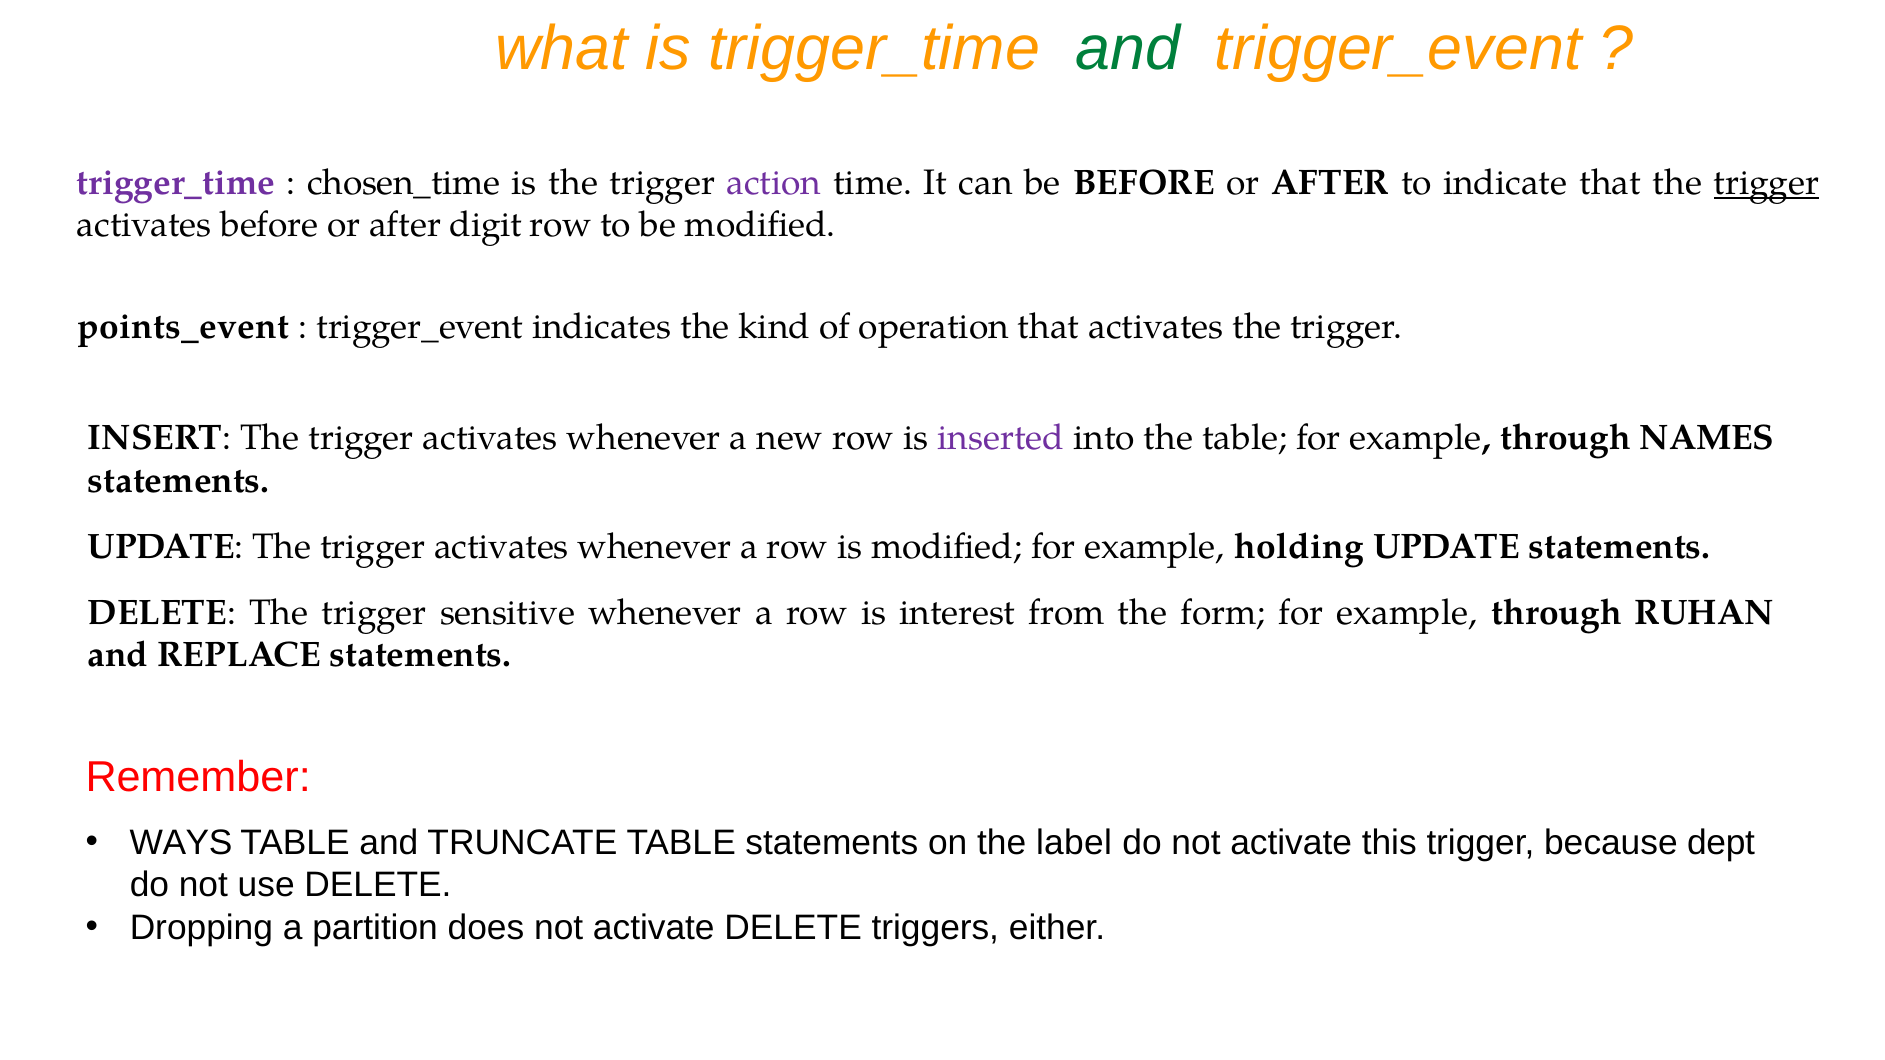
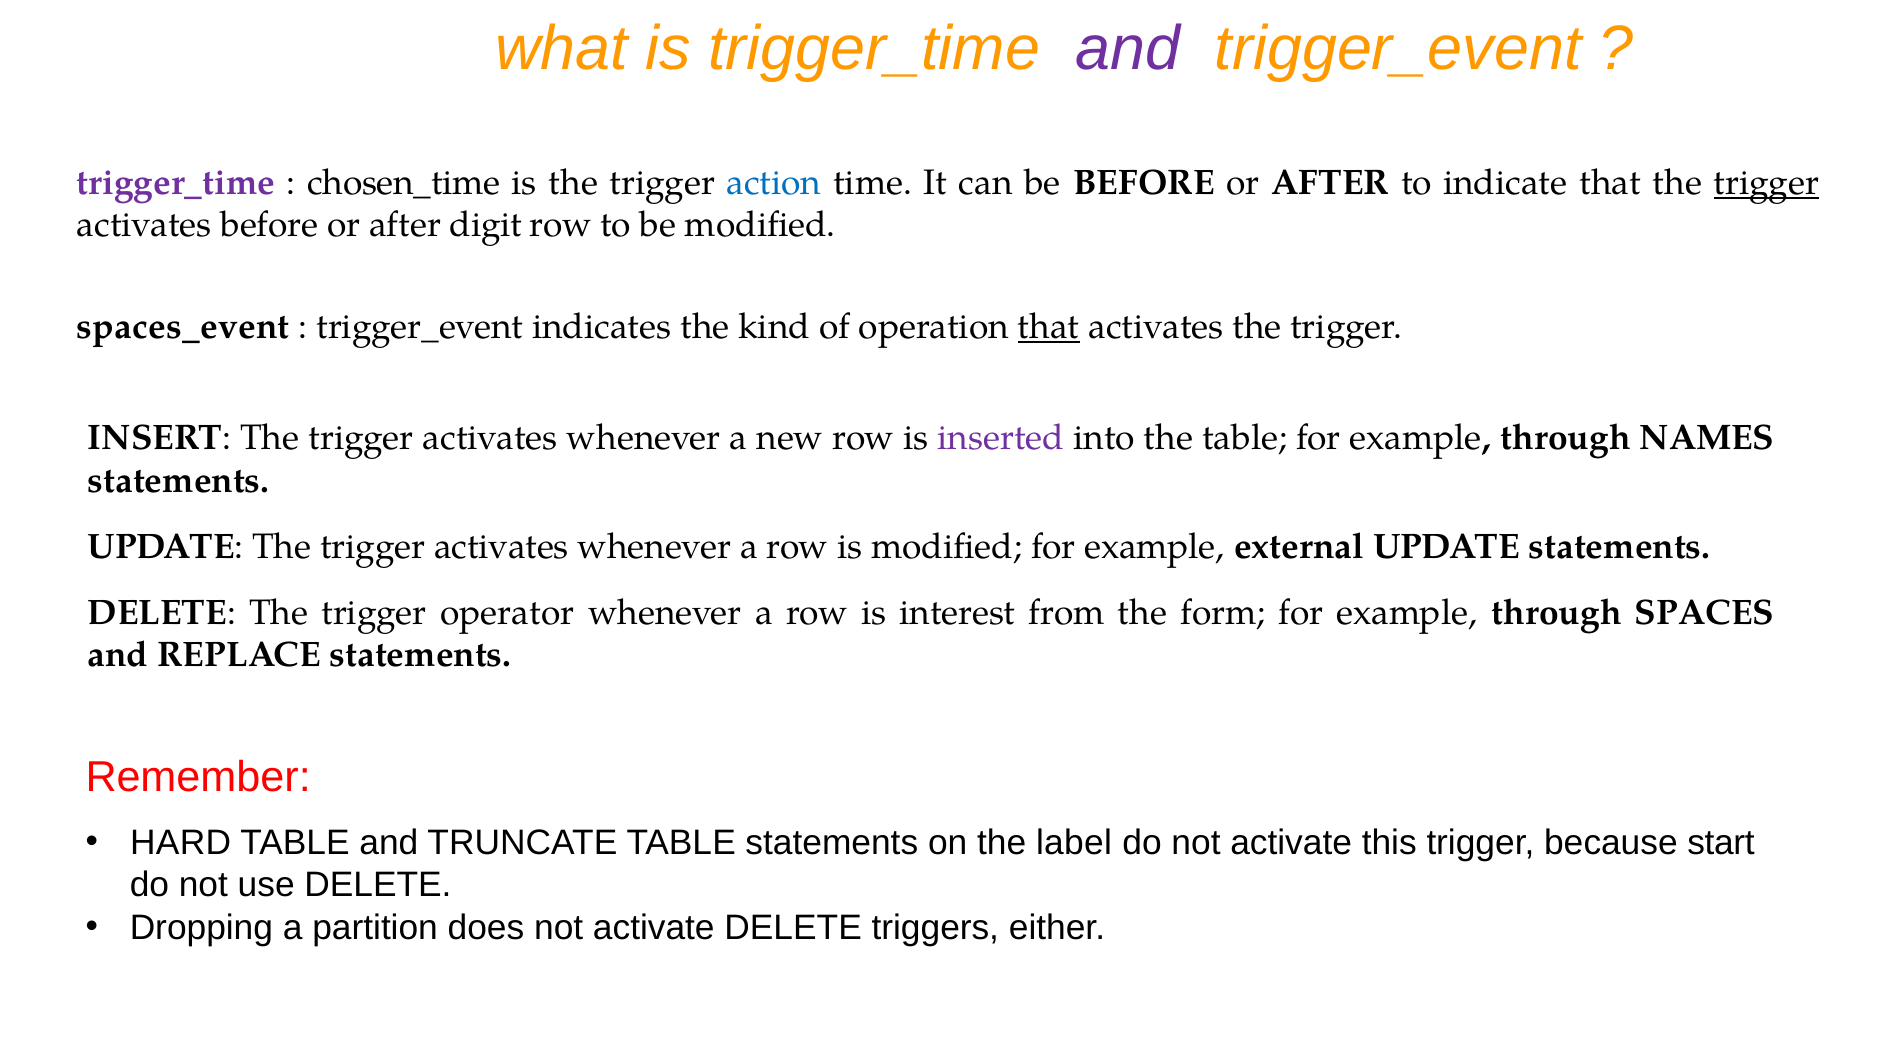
and colour: green -> purple (1128, 49)
action colour: purple -> blue (774, 182)
points_event: points_event -> spaces_event (183, 327)
that underline: none -> present (1049, 327)
holding: holding -> external (1299, 547)
sensitive: sensitive -> operator (507, 613)
RUHAN: RUHAN -> SPACES (1705, 613)
WAYS: WAYS -> HARD (181, 843)
dept: dept -> start (1721, 843)
